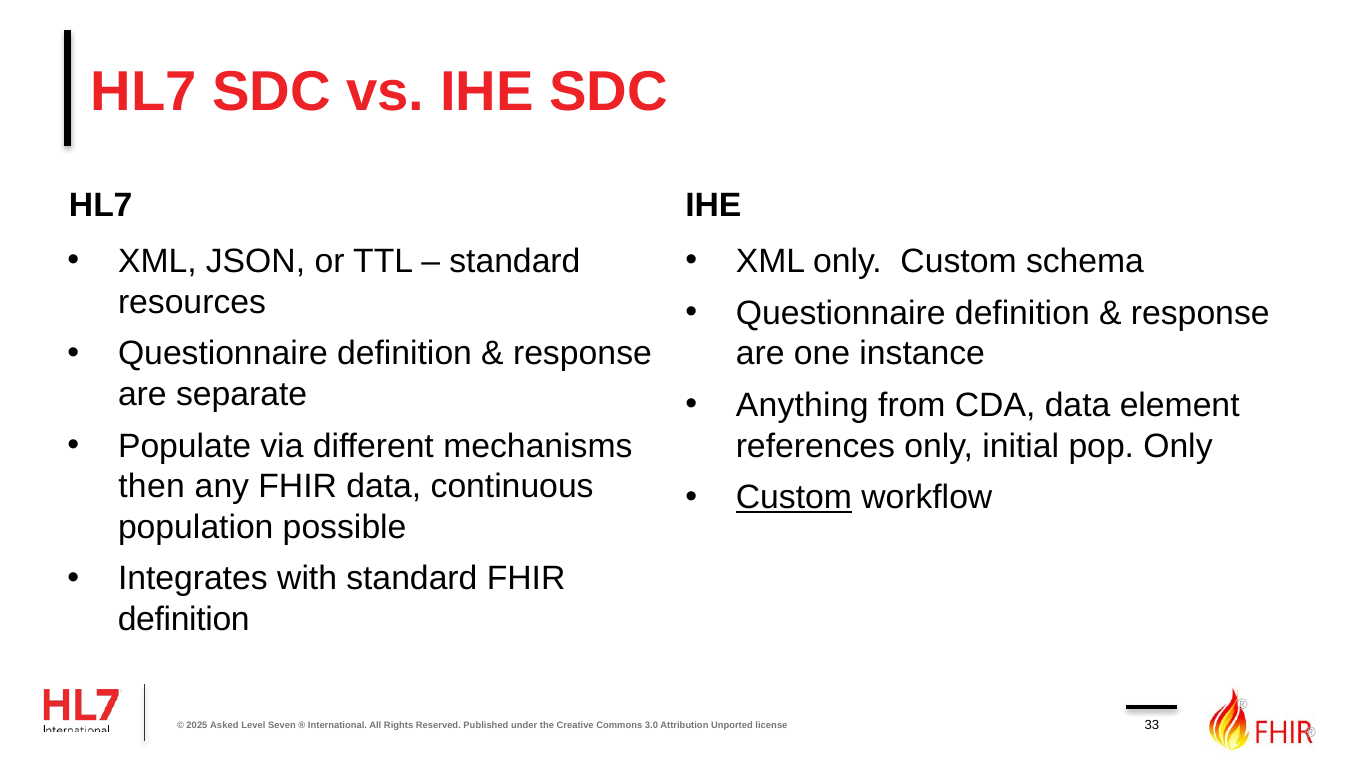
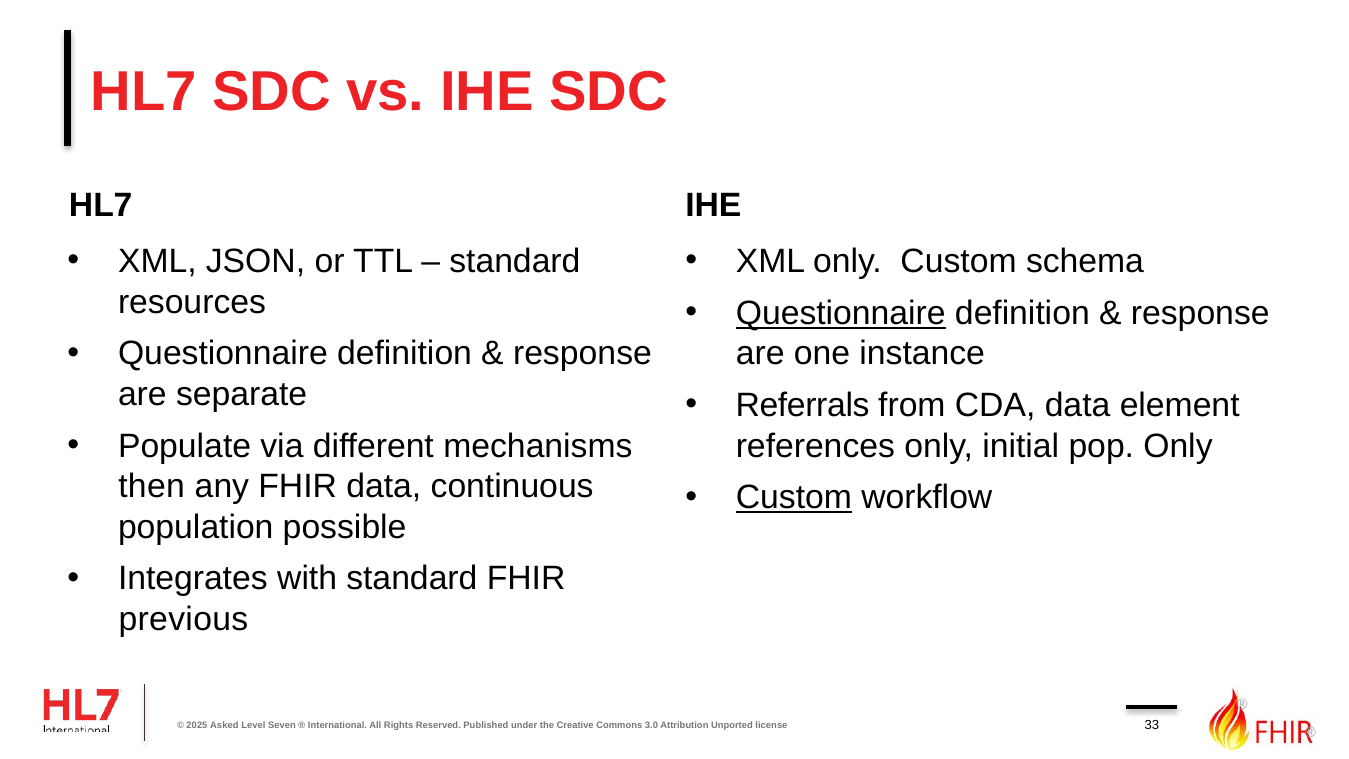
Questionnaire underline: none -> present (841, 313)
Anything: Anything -> Referrals (803, 405)
definition: definition -> previous (183, 619)
